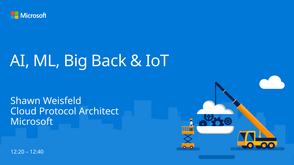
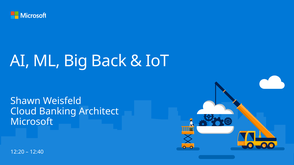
Protocol: Protocol -> Banking (58, 112)
